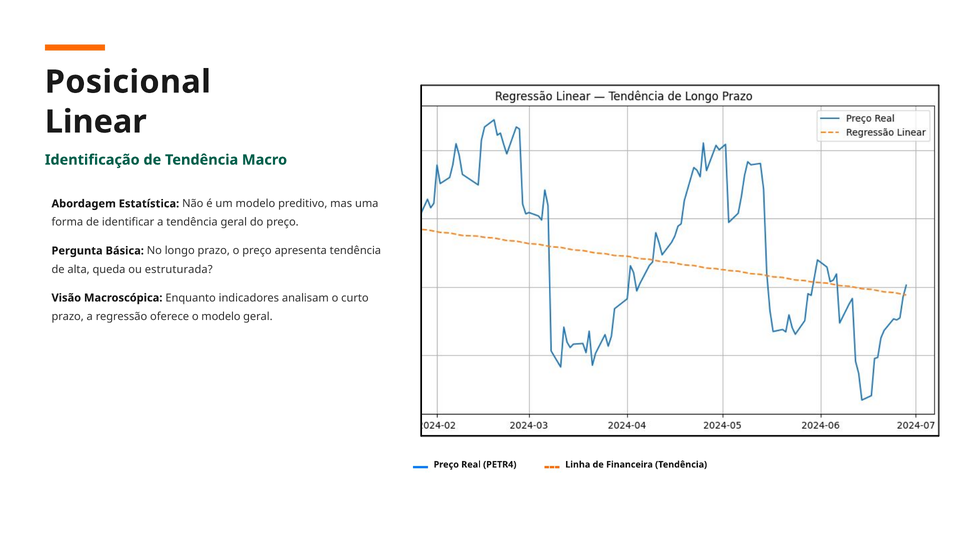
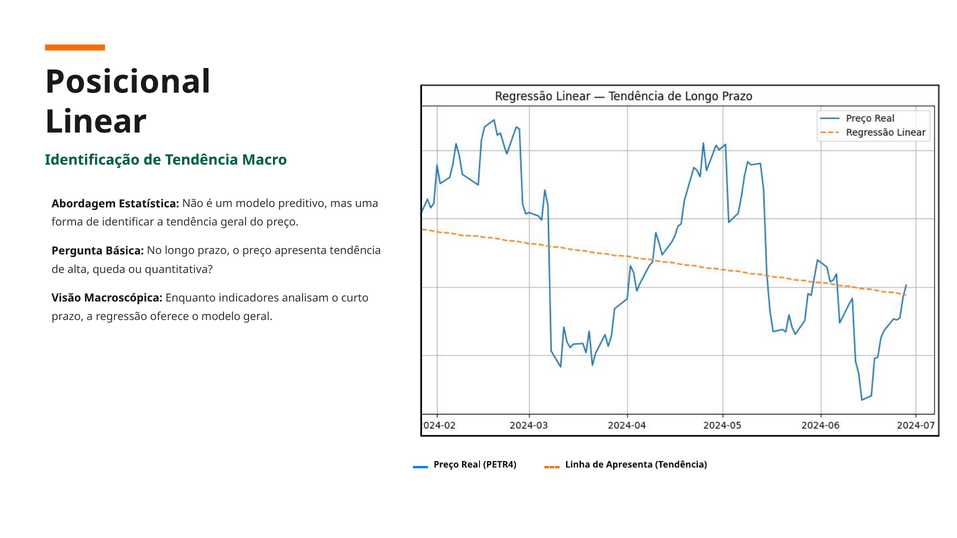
estruturada: estruturada -> quantitativa (179, 270)
de Financeira: Financeira -> Apresenta (629, 465)
